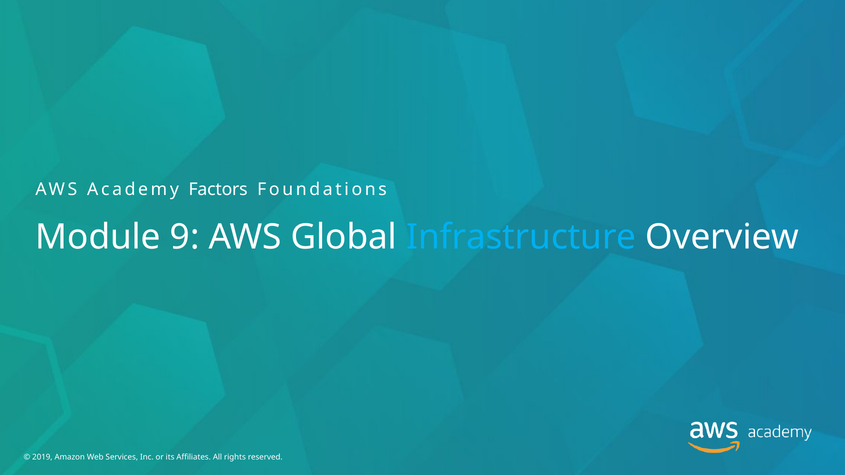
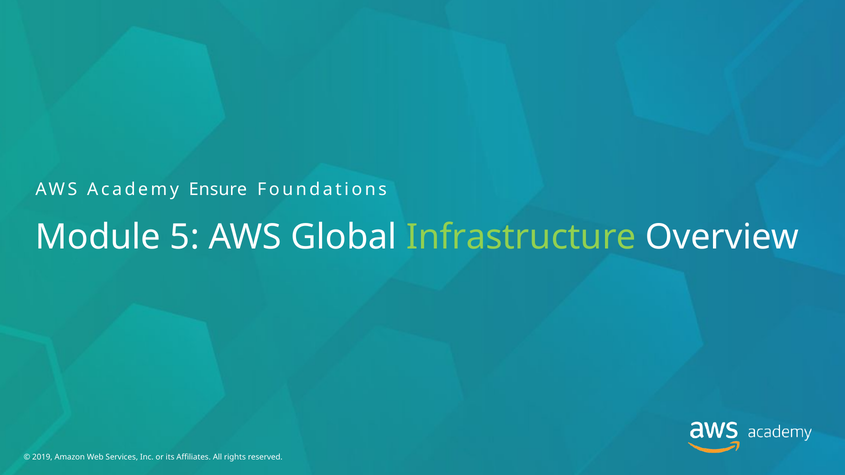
Factors: Factors -> Ensure (218, 190)
9: 9 -> 5 (185, 237)
Infrastructure colour: light blue -> light green (521, 237)
